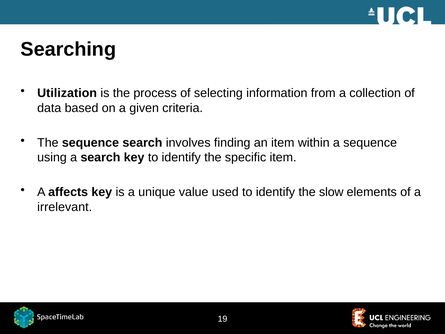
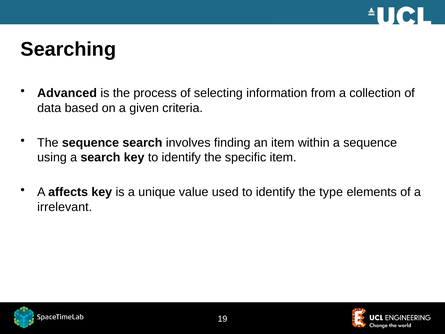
Utilization: Utilization -> Advanced (67, 93)
slow: slow -> type (331, 192)
